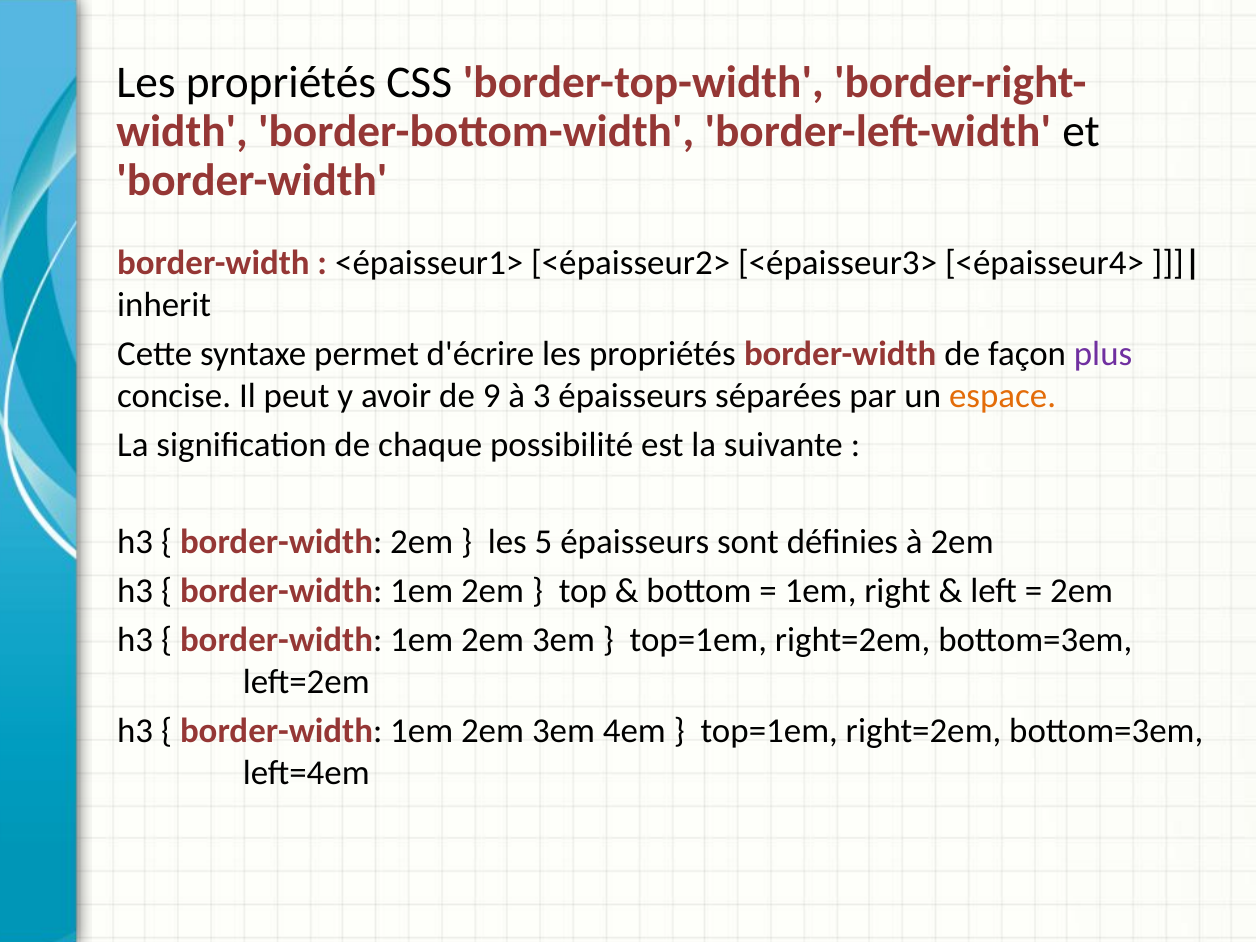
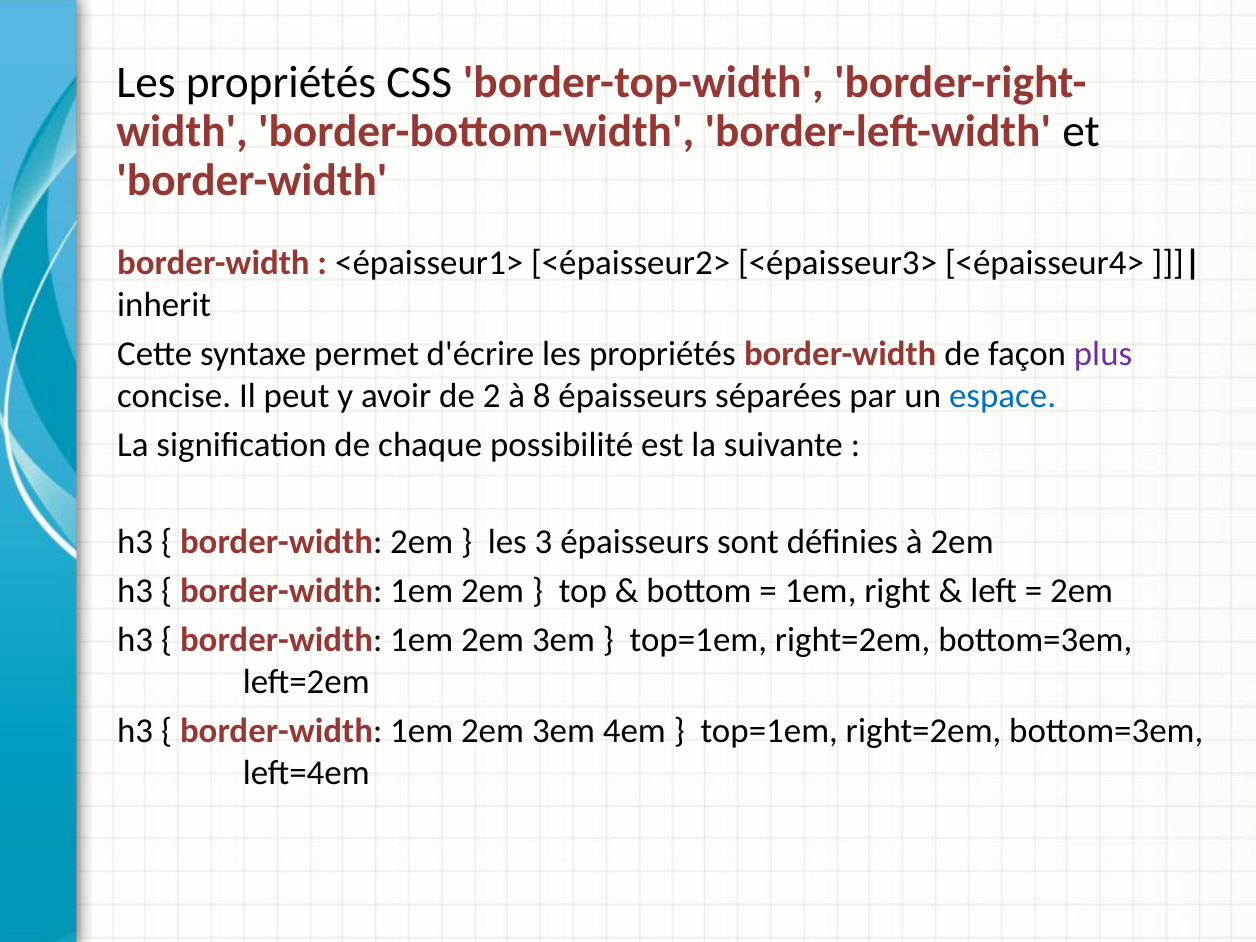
9: 9 -> 2 (492, 396)
3: 3 -> 8 (542, 396)
espace colour: orange -> blue (1003, 396)
5: 5 -> 3 (544, 542)
